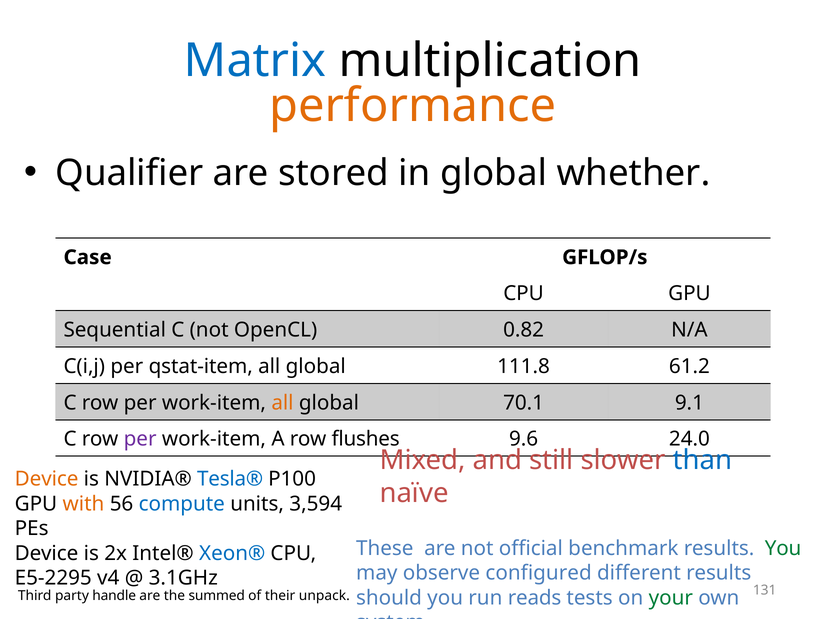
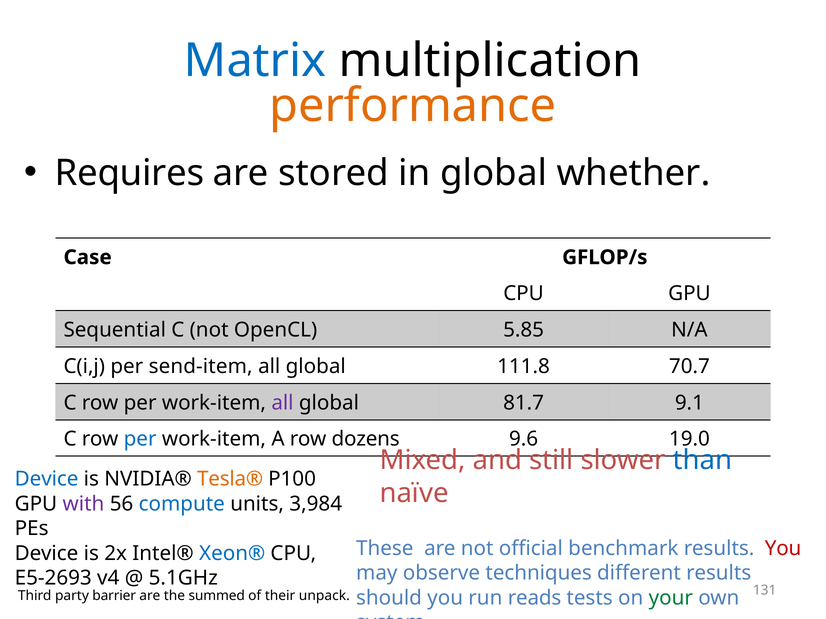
Qualifier: Qualifier -> Requires (130, 173)
0.82: 0.82 -> 5.85 (524, 330)
qstat-item: qstat-item -> send-item (201, 367)
61.2: 61.2 -> 70.7 (689, 367)
all colour: orange -> purple (282, 403)
70.1: 70.1 -> 81.7 (524, 403)
per colour: purple -> blue (140, 439)
flushes: flushes -> dozens (366, 439)
24.0: 24.0 -> 19.0 (689, 439)
Device colour: orange -> blue (47, 479)
Tesla® colour: blue -> orange (230, 479)
with colour: orange -> purple (83, 504)
3,594: 3,594 -> 3,984 (316, 504)
You colour: green -> red (783, 549)
configured: configured -> techniques (539, 574)
E5-2295: E5-2295 -> E5-2693 (53, 579)
3.1GHz: 3.1GHz -> 5.1GHz (183, 579)
handle: handle -> barrier (114, 596)
